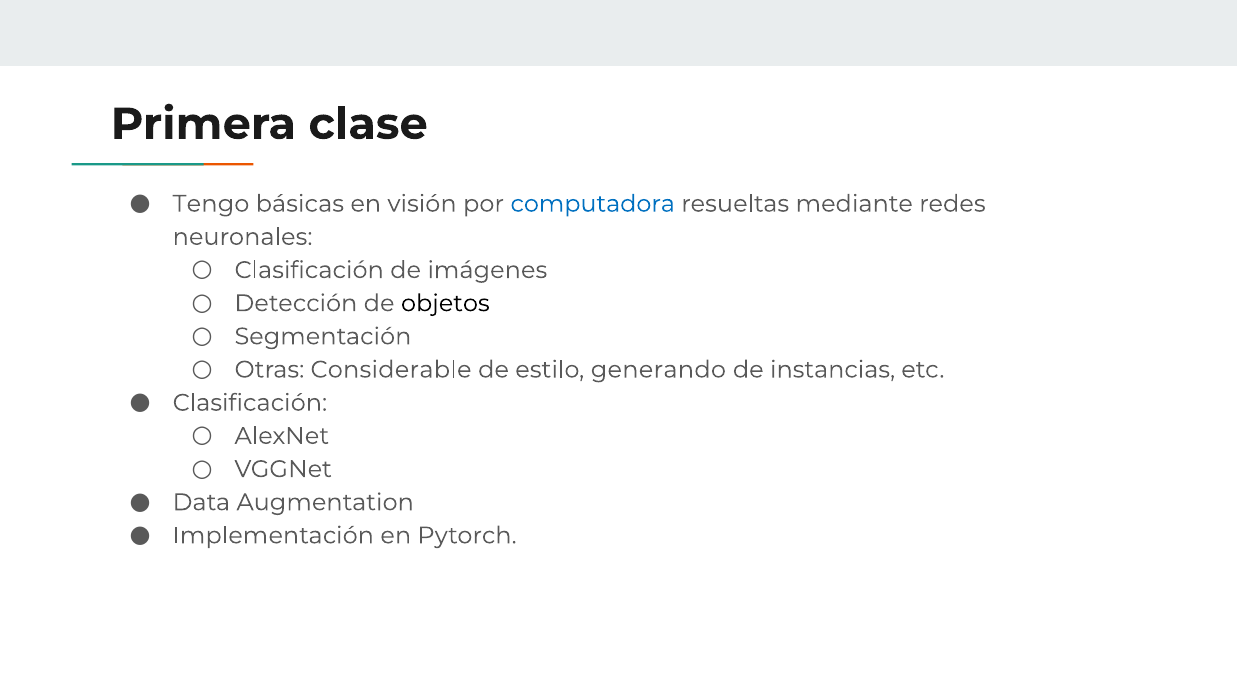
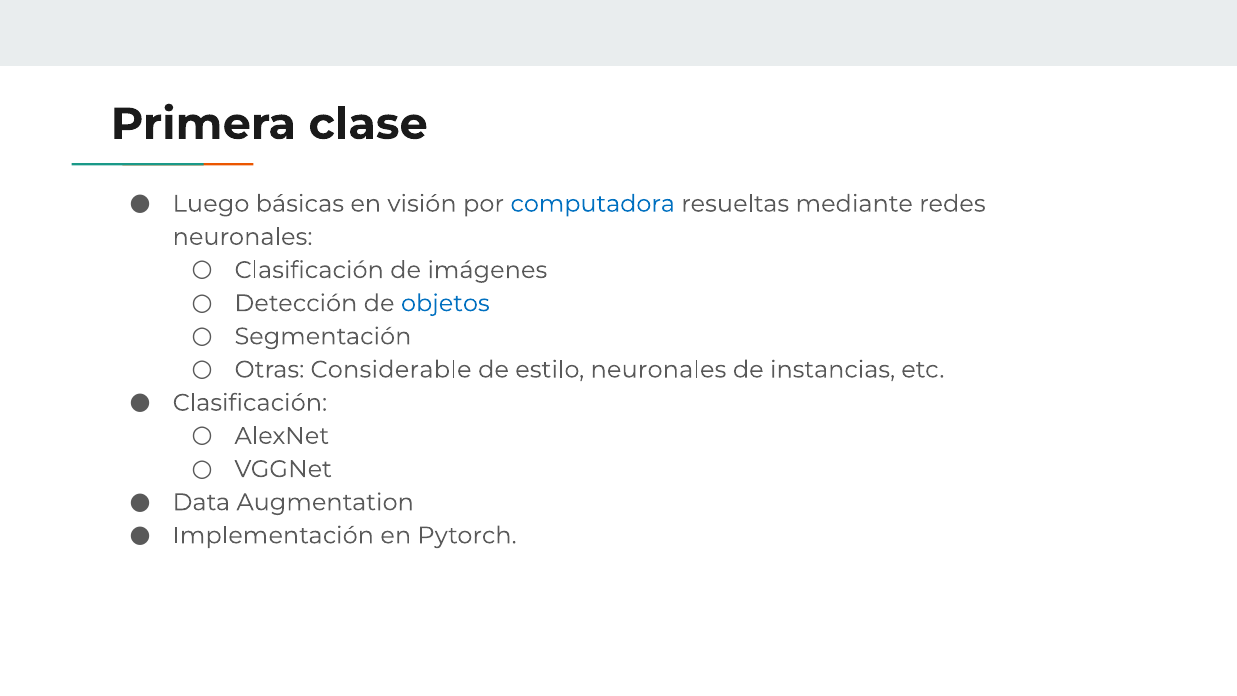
Tengo: Tengo -> Luego (211, 204)
objetos colour: black -> blue (445, 303)
estilo generando: generando -> neuronales (658, 370)
